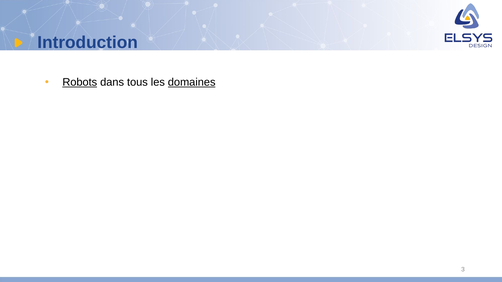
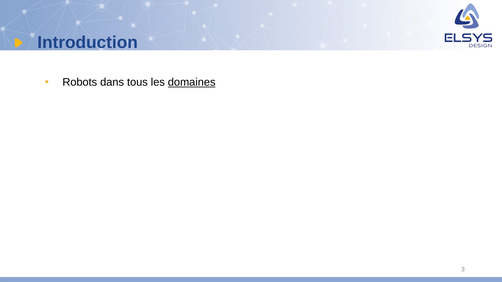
Robots underline: present -> none (80, 82)
